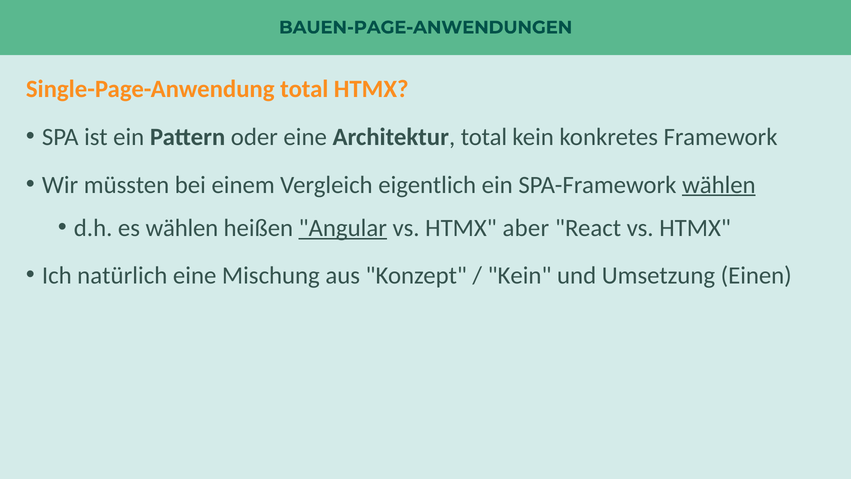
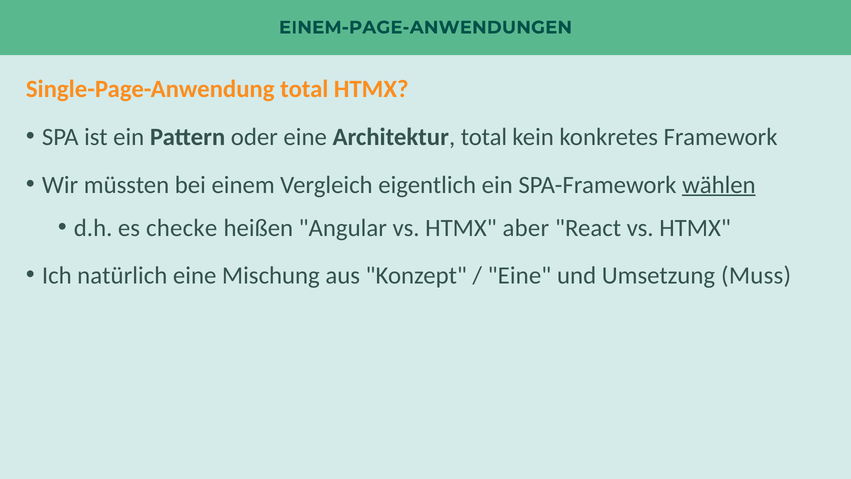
BAUEN-PAGE-ANWENDUNGEN: BAUEN-PAGE-ANWENDUNGEN -> EINEM-PAGE-ANWENDUNGEN (426, 27)
es wählen: wählen -> checke (182, 228)
Angular underline: present -> none (343, 228)
Kein: Kein -> Eine (519, 275)
Einen: Einen -> Muss (756, 275)
